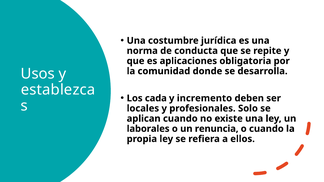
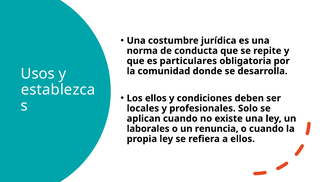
aplicaciones: aplicaciones -> particulares (188, 61)
Los cada: cada -> ellos (156, 98)
incremento: incremento -> condiciones (204, 98)
